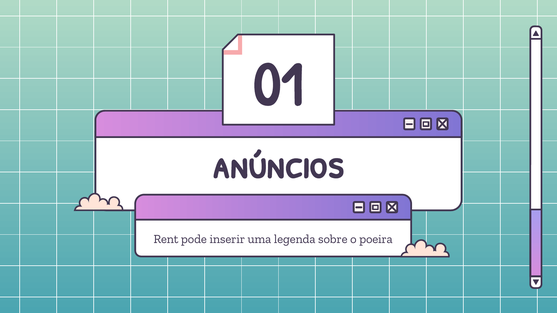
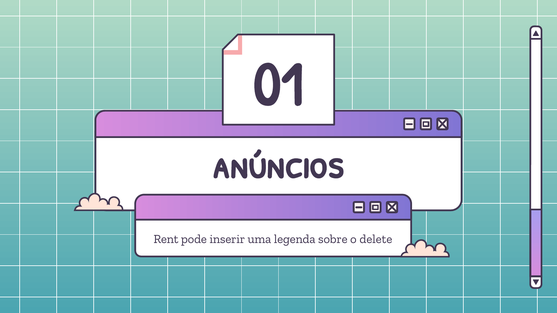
poeira: poeira -> delete (376, 239)
